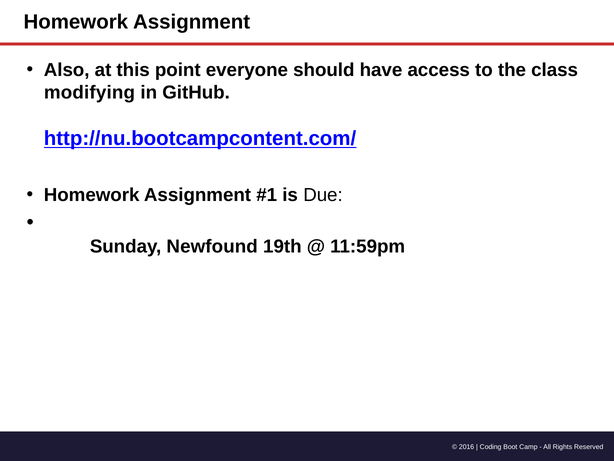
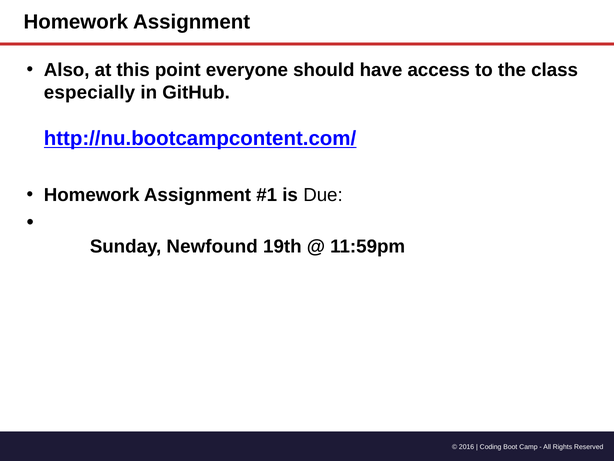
modifying: modifying -> especially (89, 92)
